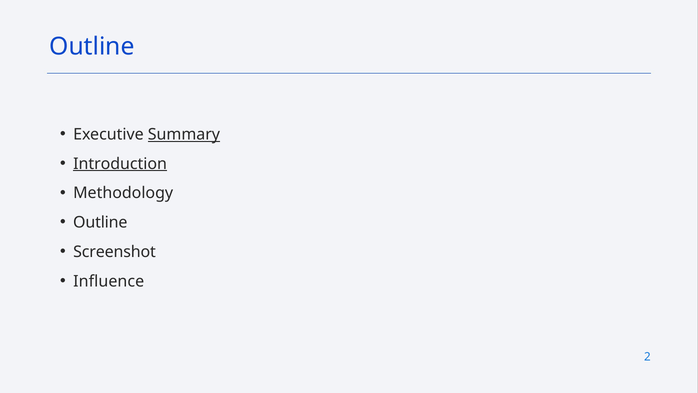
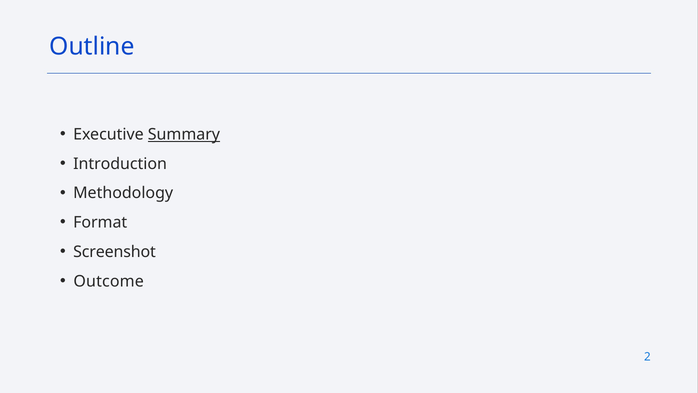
Introduction underline: present -> none (120, 164)
Outline: Outline -> Format (100, 222)
Influence: Influence -> Outcome (109, 281)
